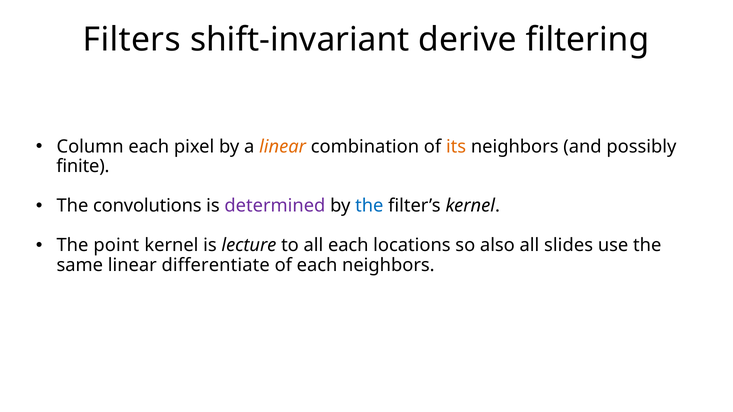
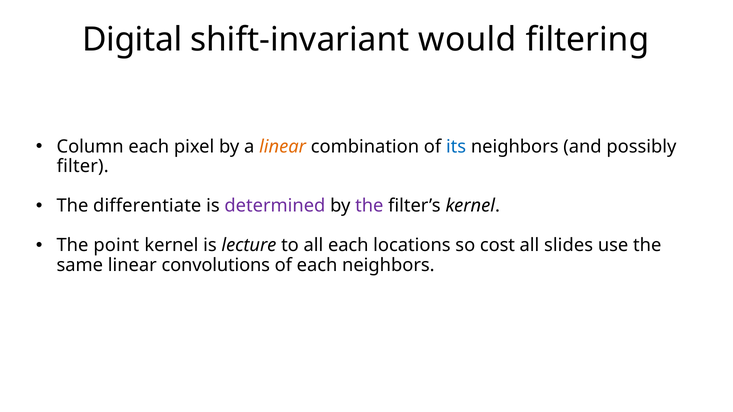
Filters: Filters -> Digital (132, 40)
derive: derive -> would (467, 40)
its colour: orange -> blue (456, 147)
finite: finite -> filter (83, 166)
convolutions: convolutions -> differentiate (147, 206)
the colour: blue -> purple (369, 206)
also: also -> cost (497, 246)
differentiate: differentiate -> convolutions (216, 265)
